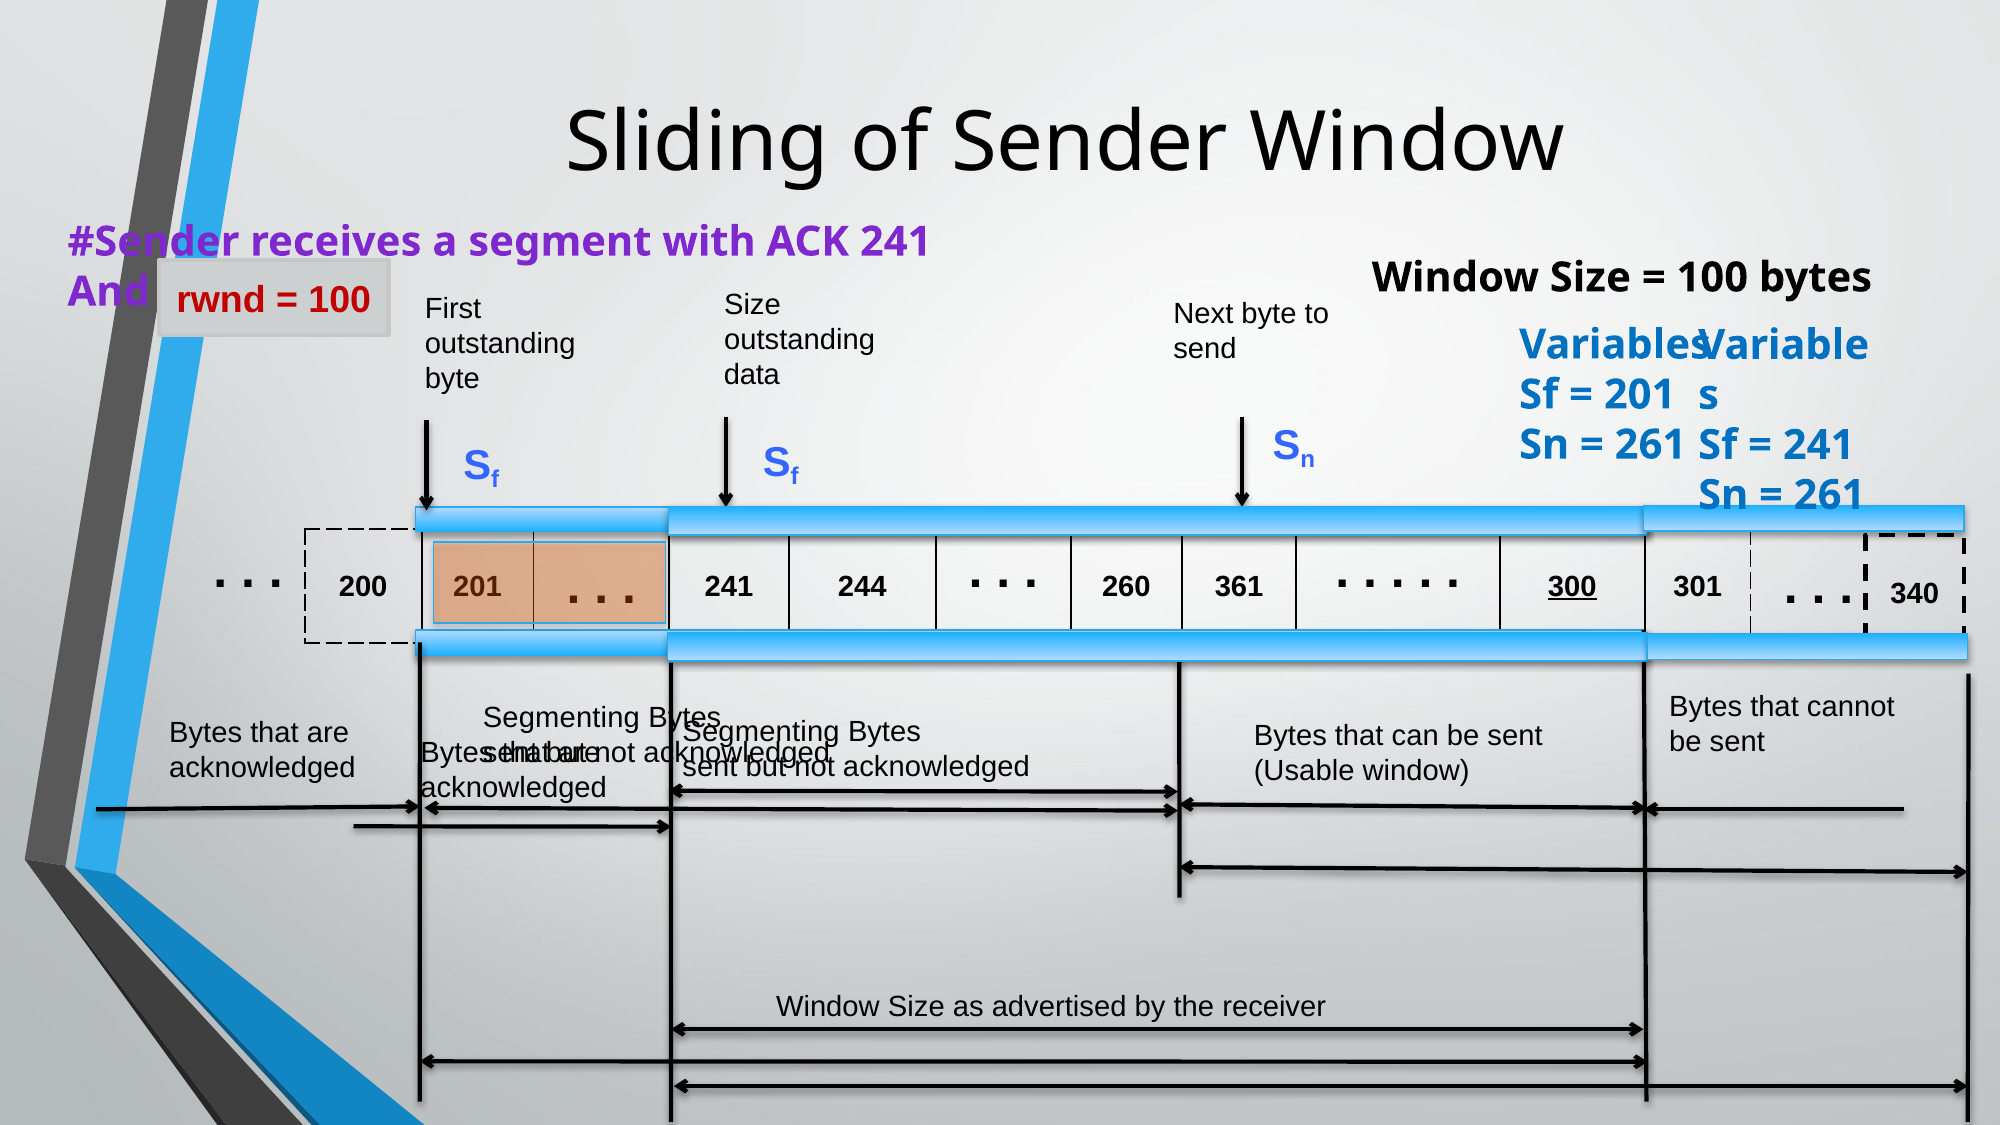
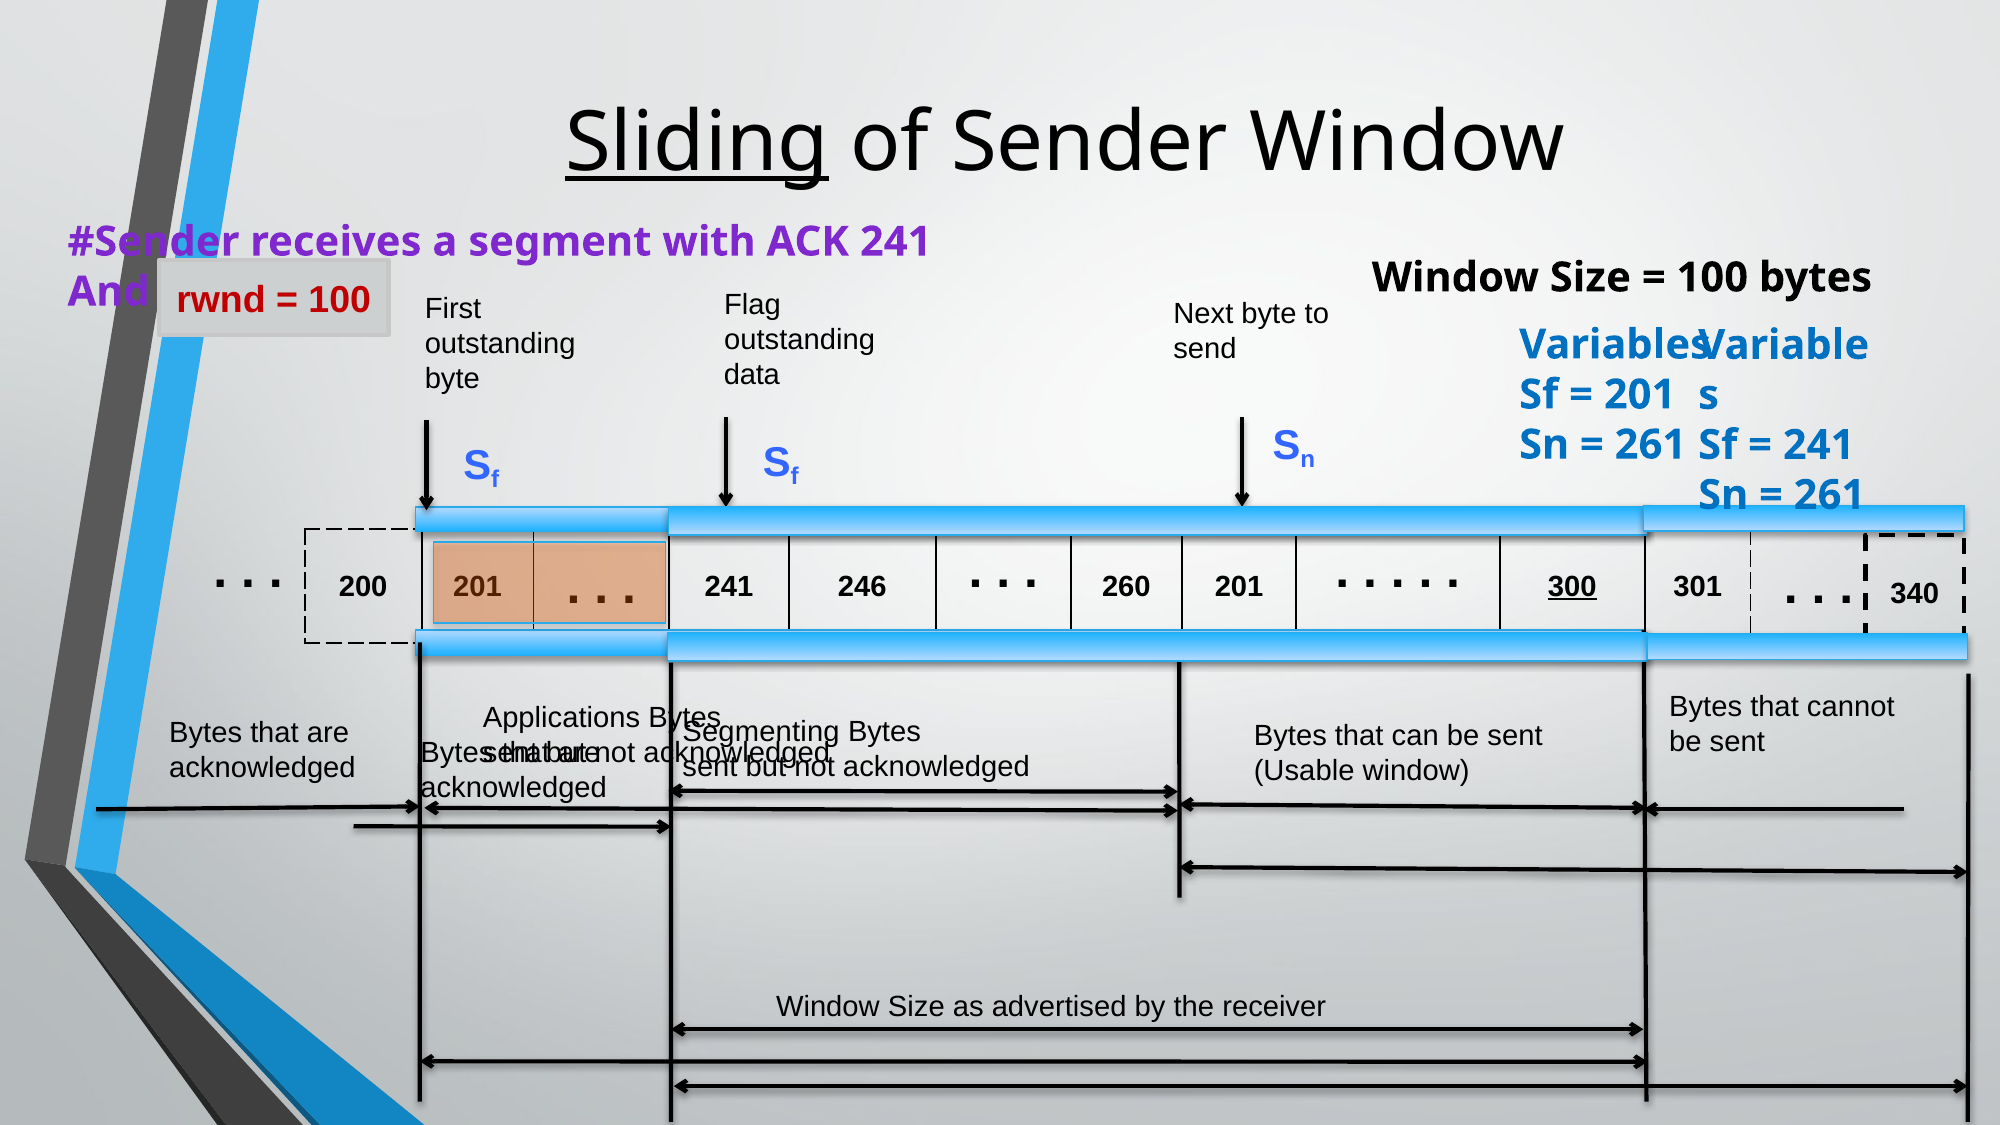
Sliding underline: none -> present (697, 143)
Size: Size -> Flag (752, 305)
244: 244 -> 246 (862, 587)
260 361: 361 -> 201 (1239, 587)
Segmenting: Segmenting -> Applications (561, 718)
